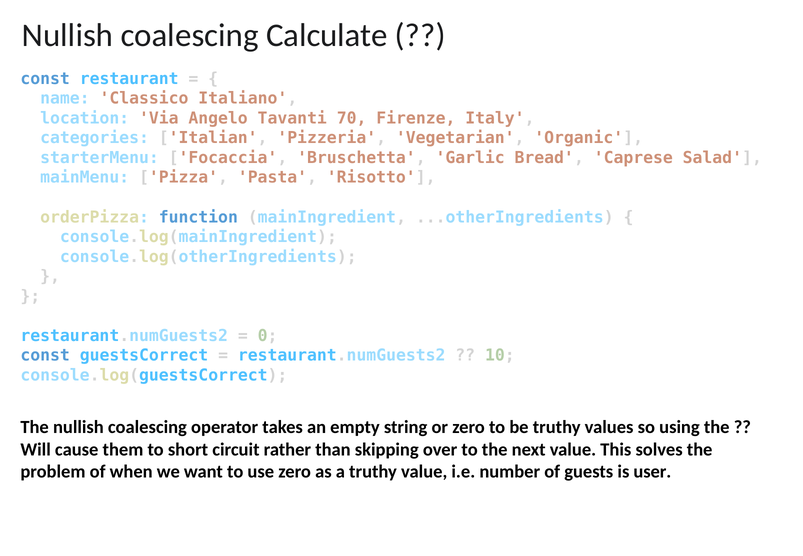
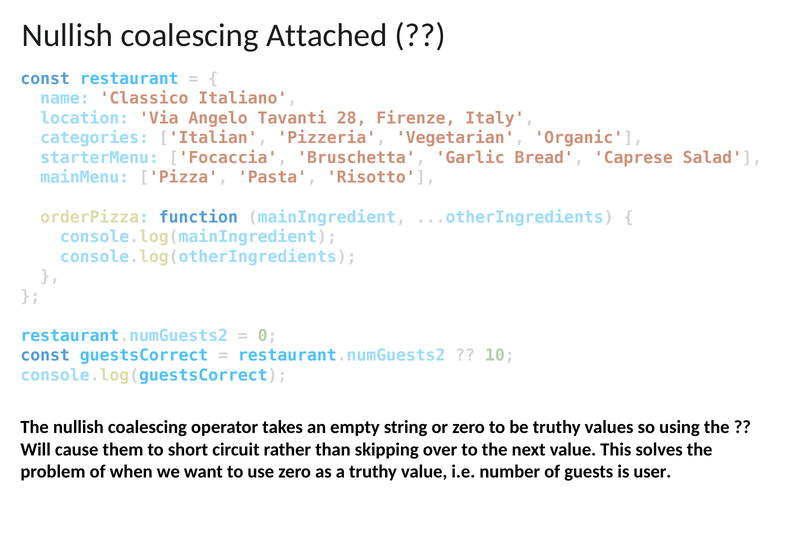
Calculate: Calculate -> Attached (327, 35)
70: 70 -> 28 (352, 118)
